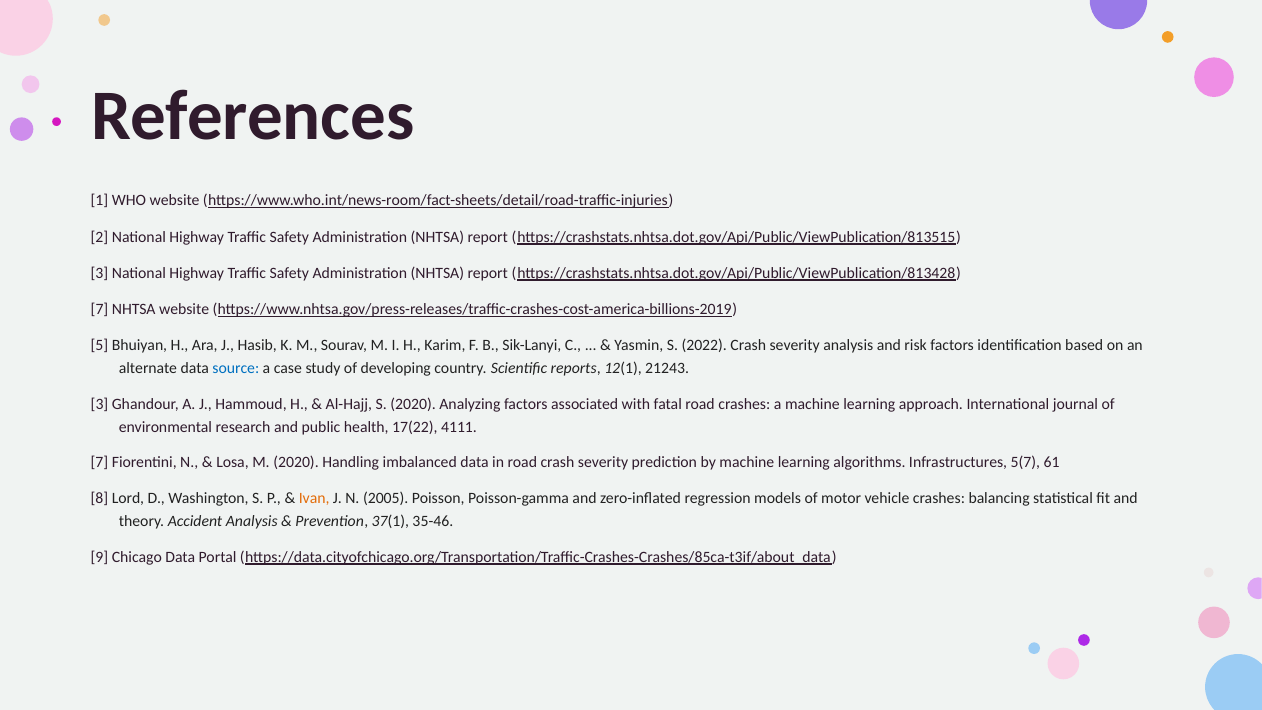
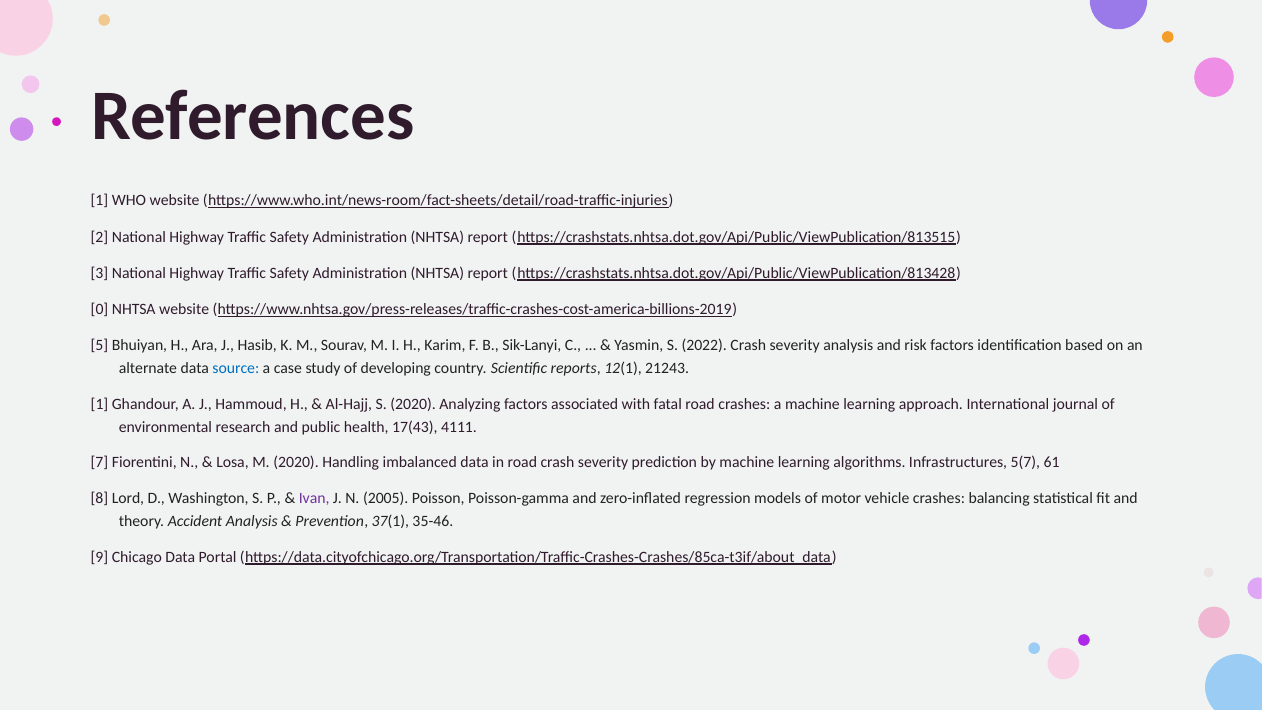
7: 7 -> 0 (99, 309)
3: 3 -> 1 (99, 404)
17(22: 17(22 -> 17(43 (415, 427)
Ivan colour: orange -> purple (314, 498)
